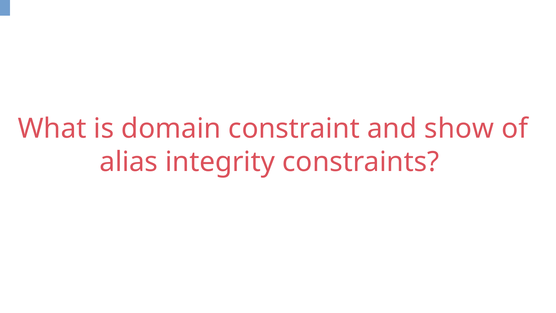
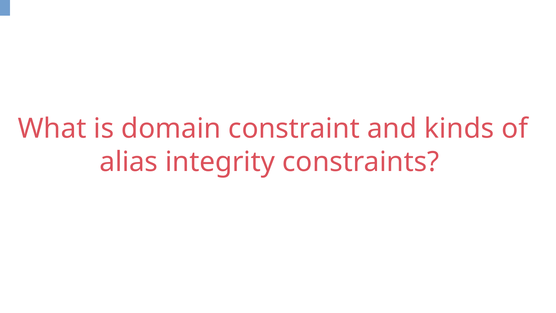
show: show -> kinds (459, 128)
